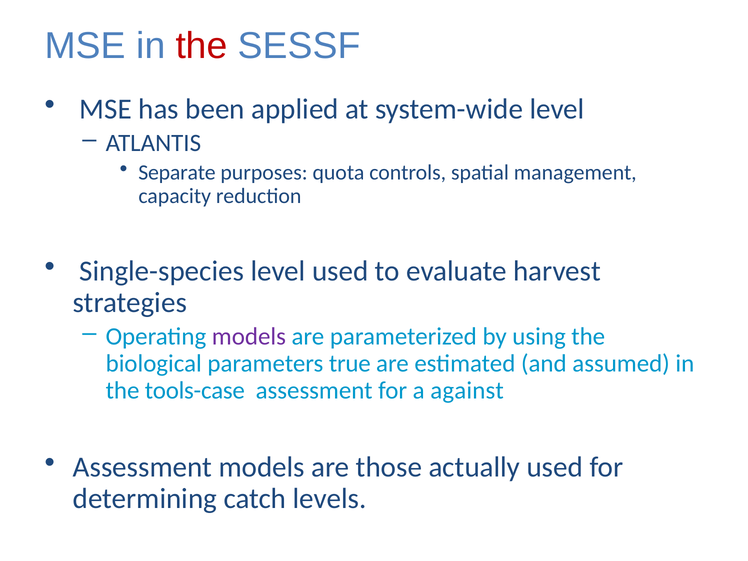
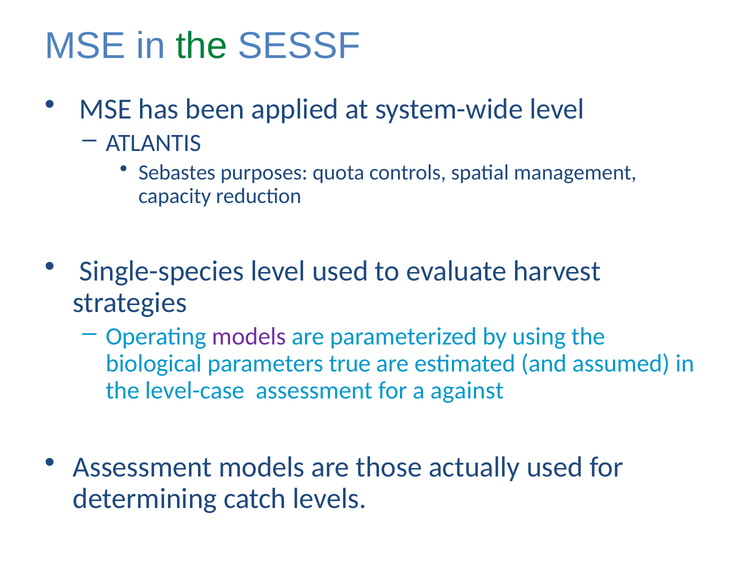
the colour: red -> green (202, 46)
Separate: Separate -> Sebastes (177, 172)
tools-case: tools-case -> level-case (195, 390)
